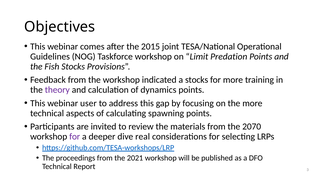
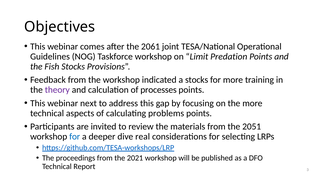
2015: 2015 -> 2061 (151, 46)
dynamics: dynamics -> processes (159, 90)
user: user -> next (88, 103)
spawning: spawning -> problems (166, 113)
2070: 2070 -> 2051 (252, 127)
for colour: purple -> blue (75, 137)
